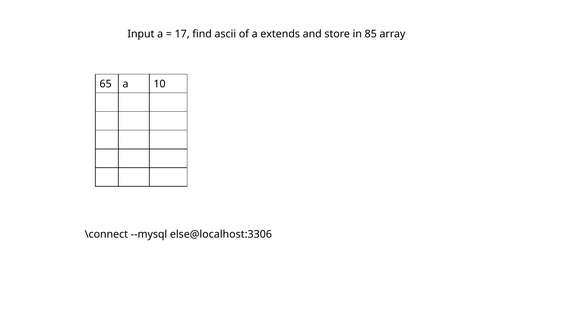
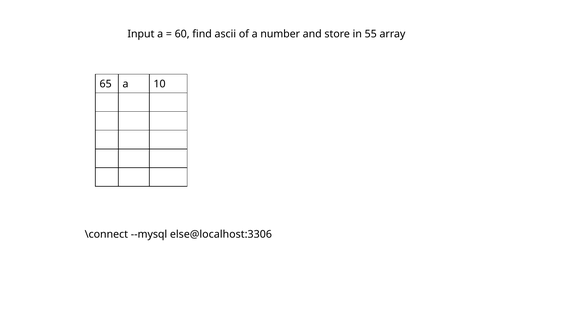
17: 17 -> 60 (182, 34)
extends: extends -> number (280, 34)
85: 85 -> 55 (371, 34)
